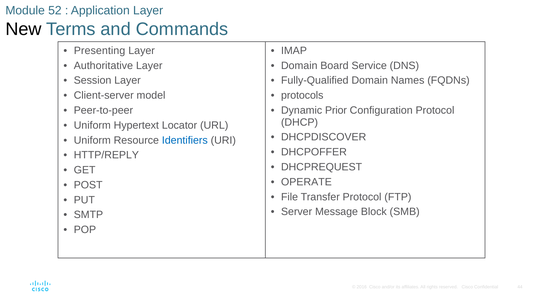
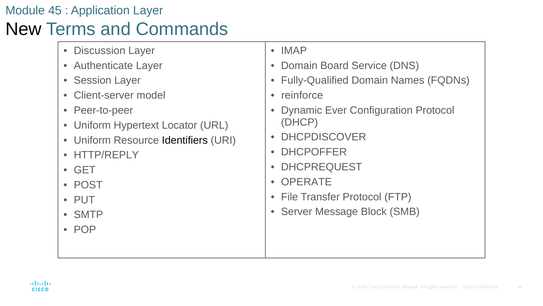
52: 52 -> 45 (55, 11)
Presenting: Presenting -> Discussion (100, 51)
Authoritative: Authoritative -> Authenticate (103, 65)
protocols: protocols -> reinforce (302, 95)
Prior: Prior -> Ever (336, 110)
Identifiers colour: blue -> black (185, 140)
